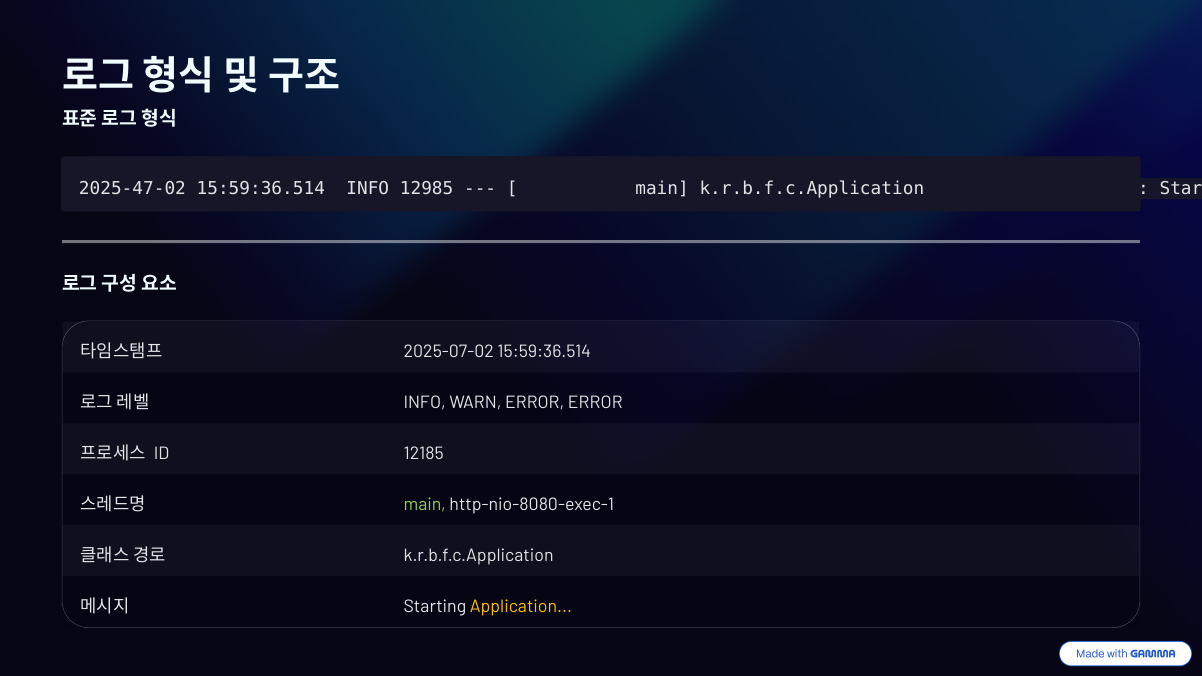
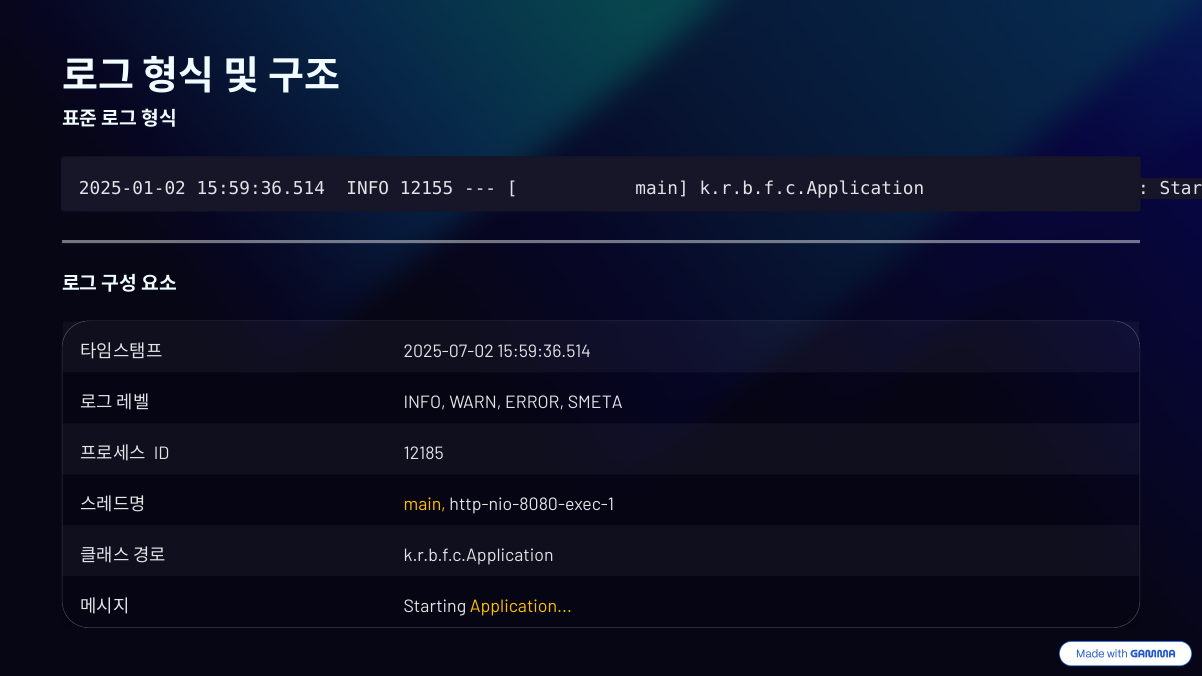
2025-47-02: 2025-47-02 -> 2025-01-02 (132, 189)
12985: 12985 -> 12155 (427, 189)
ERROR ERROR: ERROR -> SMETA (595, 403)
main colour: light green -> yellow (425, 504)
